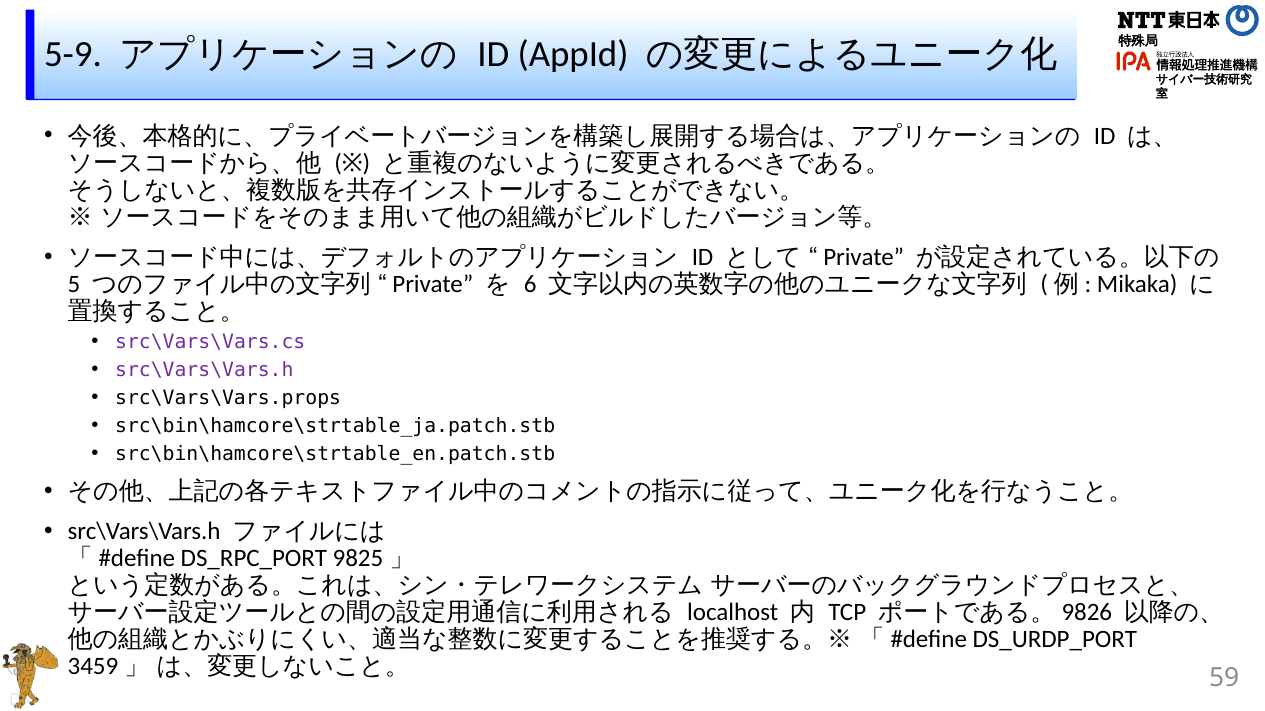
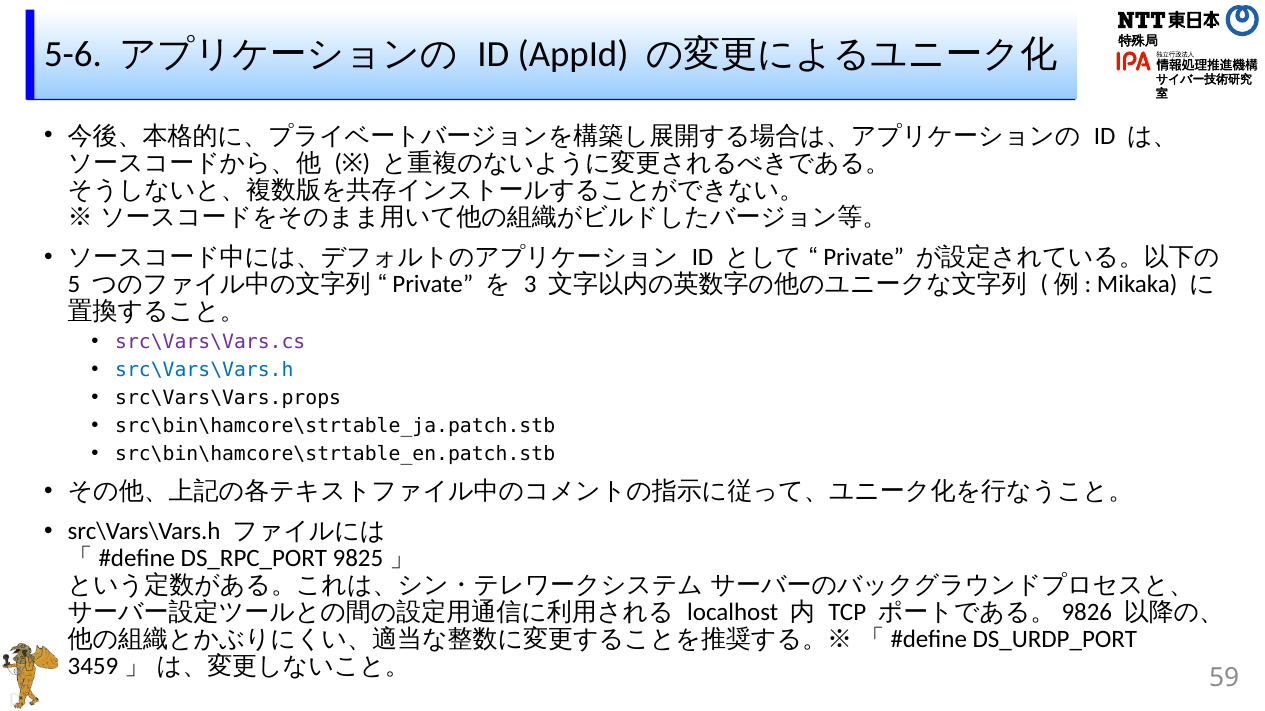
5-9: 5-9 -> 5-6 (73, 54)
6: 6 -> 3 (530, 284)
src\Vars\Vars.h colour: purple -> blue (204, 370)
